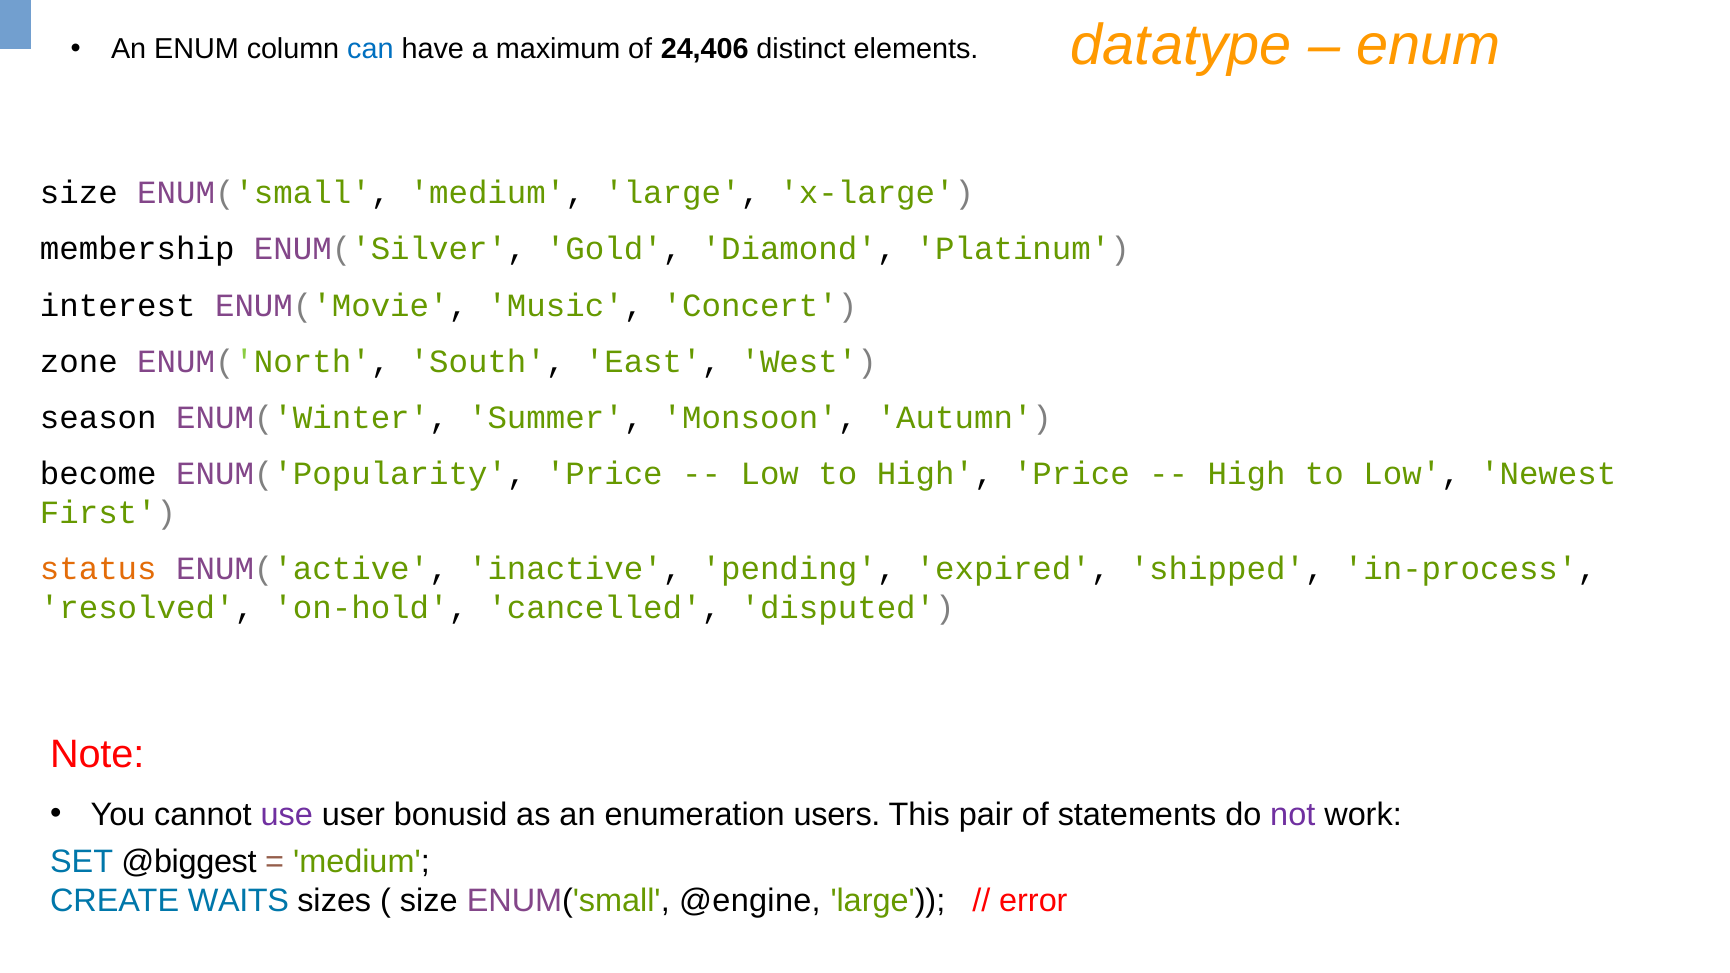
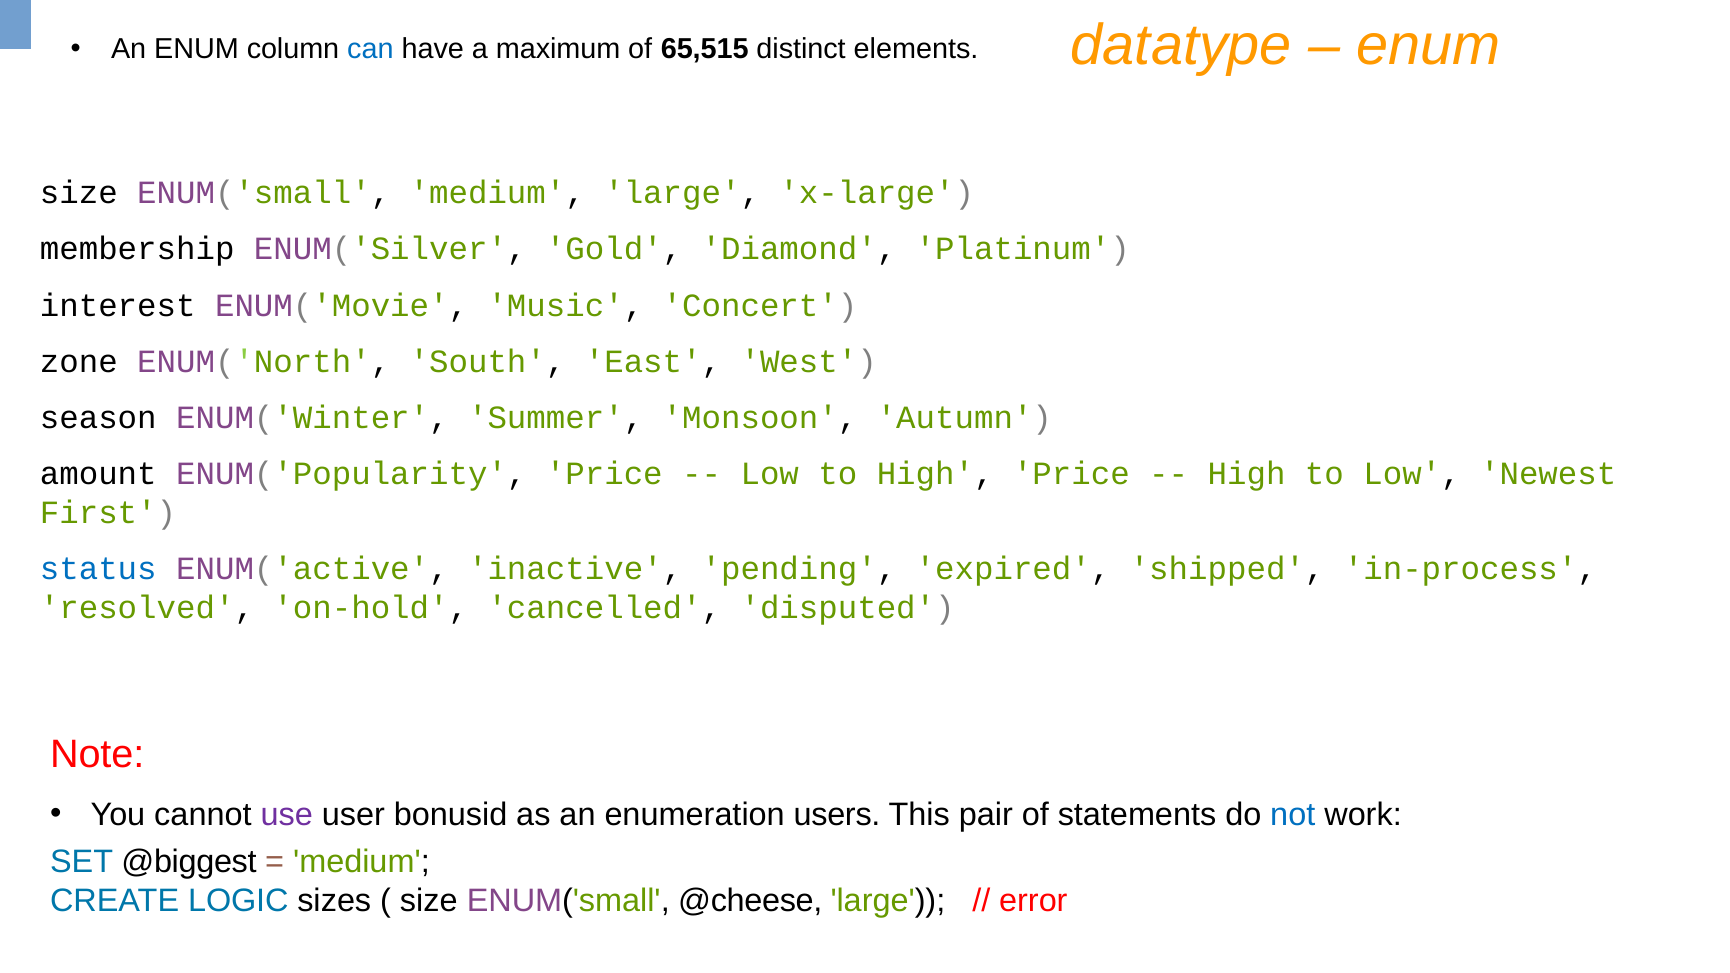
24,406: 24,406 -> 65,515 (705, 49)
become: become -> amount (98, 474)
status colour: orange -> blue (98, 569)
not colour: purple -> blue (1293, 814)
WAITS: WAITS -> LOGIC (238, 901)
@engine: @engine -> @cheese (750, 901)
